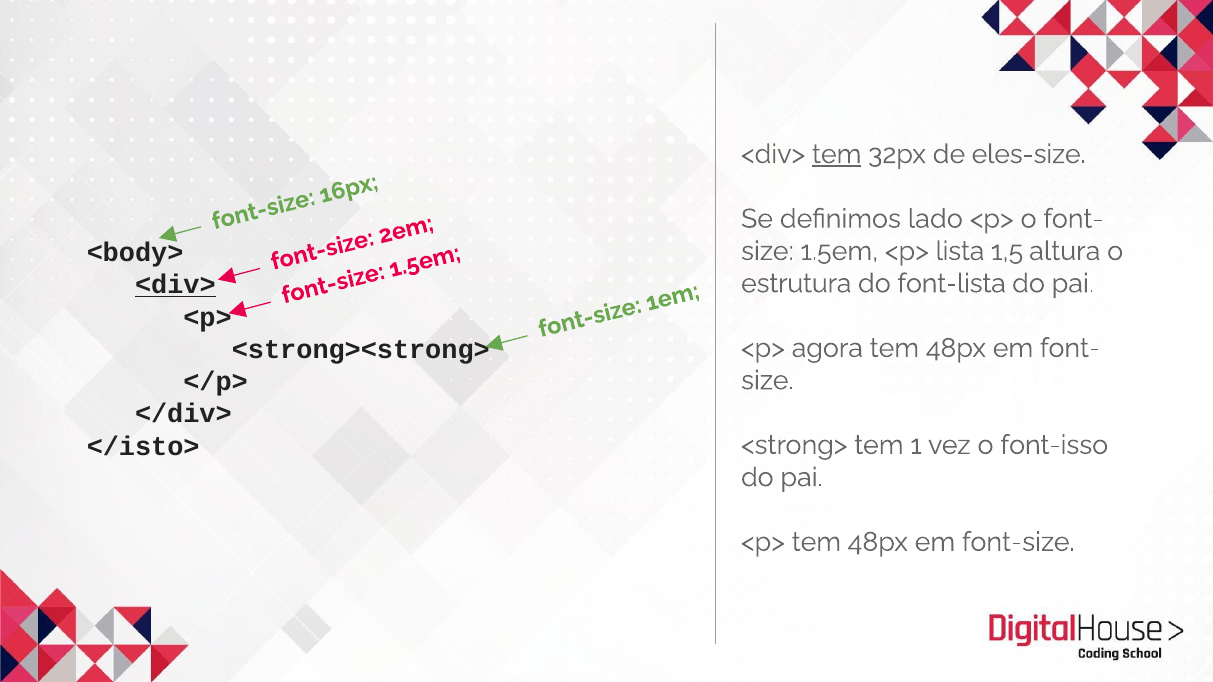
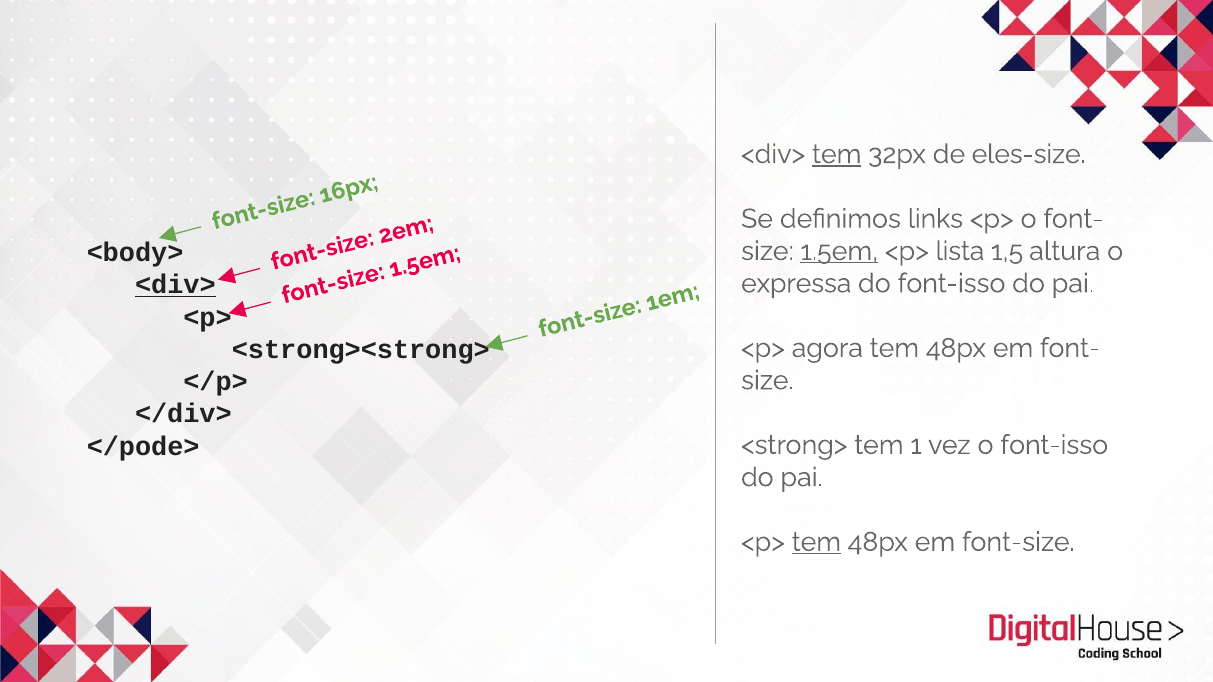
lado: lado -> links (935, 219)
1.5em underline: none -> present (839, 251)
estrutura: estrutura -> expressa (796, 284)
do font-lista: font-lista -> font-isso (951, 284)
</isto>: </isto> -> </pode> (143, 447)
tem underline: none -> present (816, 542)
